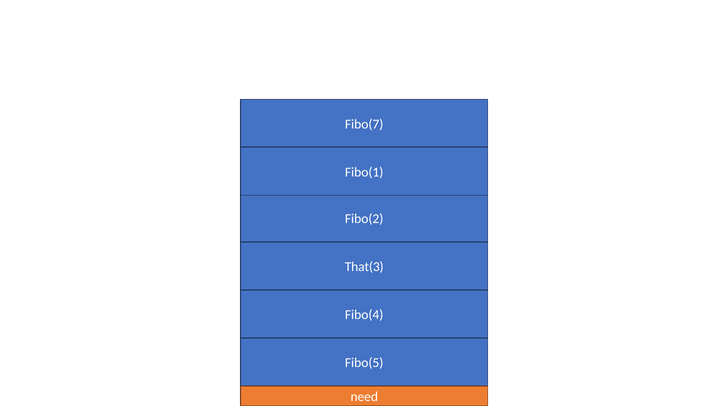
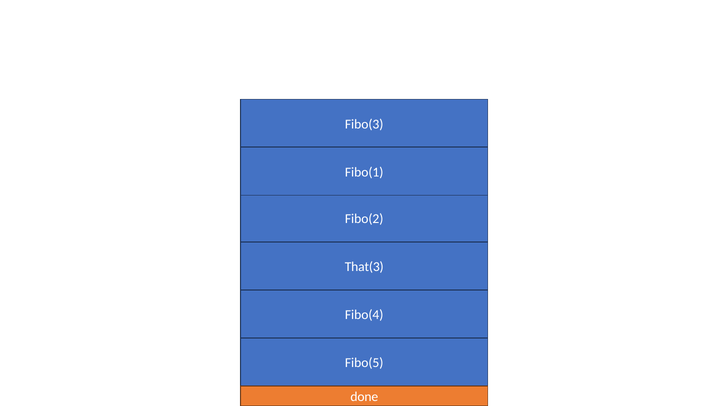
Fibo(7: Fibo(7 -> Fibo(3 (364, 124)
need: need -> done (364, 397)
